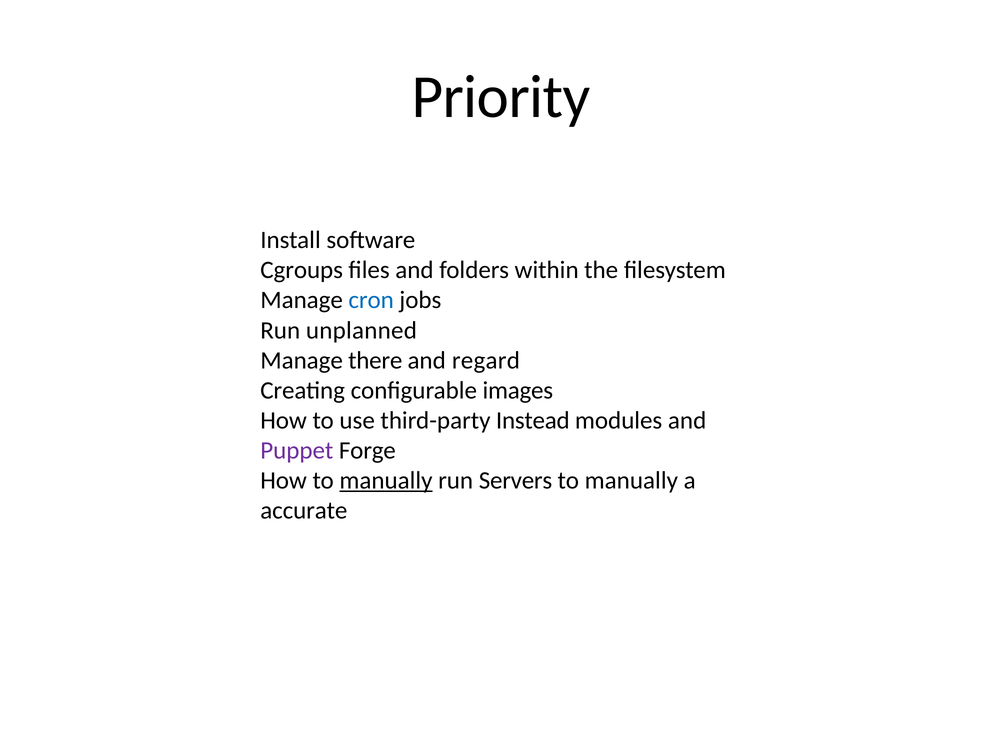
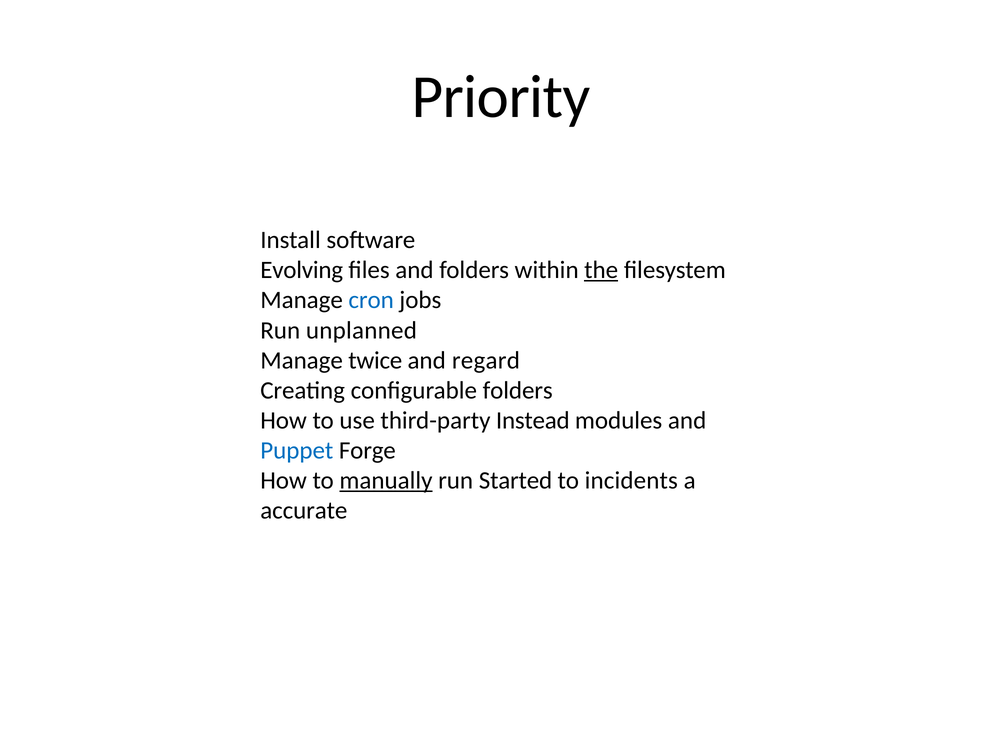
Cgroups: Cgroups -> Evolving (302, 270)
the underline: none -> present (601, 270)
there: there -> twice (375, 361)
configurable images: images -> folders (518, 391)
Puppet colour: purple -> blue (297, 451)
Servers: Servers -> Started (516, 481)
manually: manually -> incidents (631, 481)
